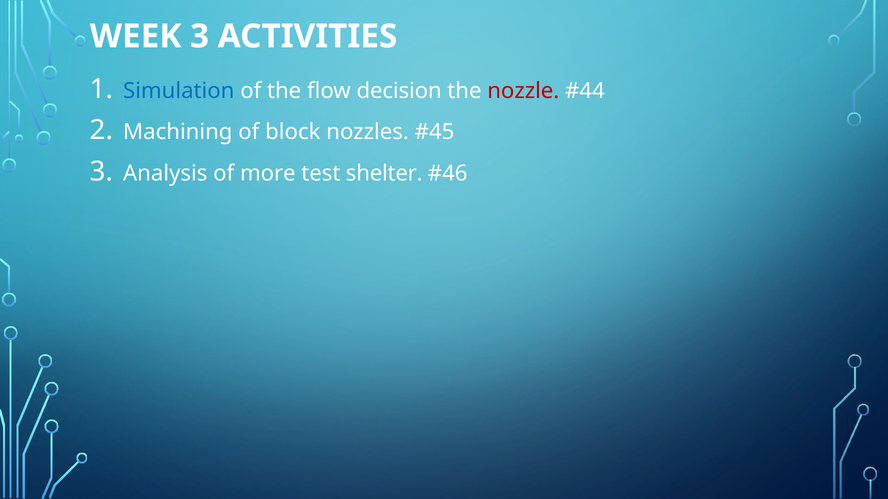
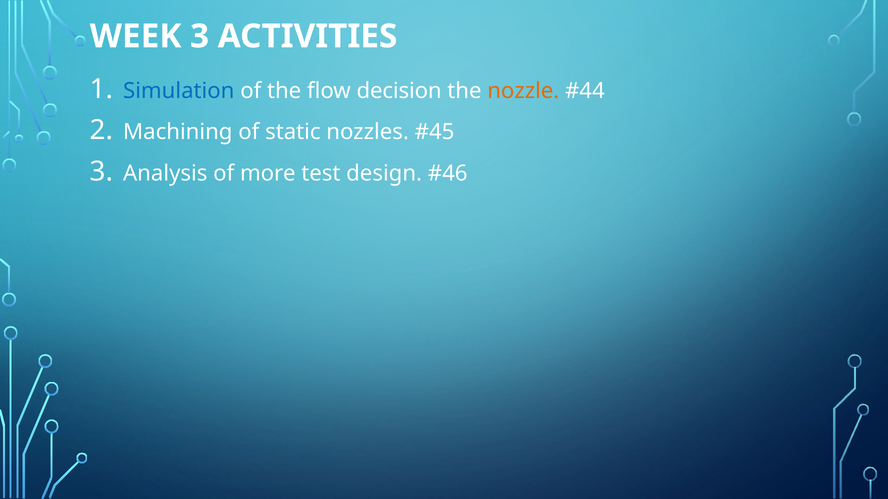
nozzle colour: red -> orange (523, 91)
block: block -> static (293, 132)
shelter: shelter -> design (384, 173)
